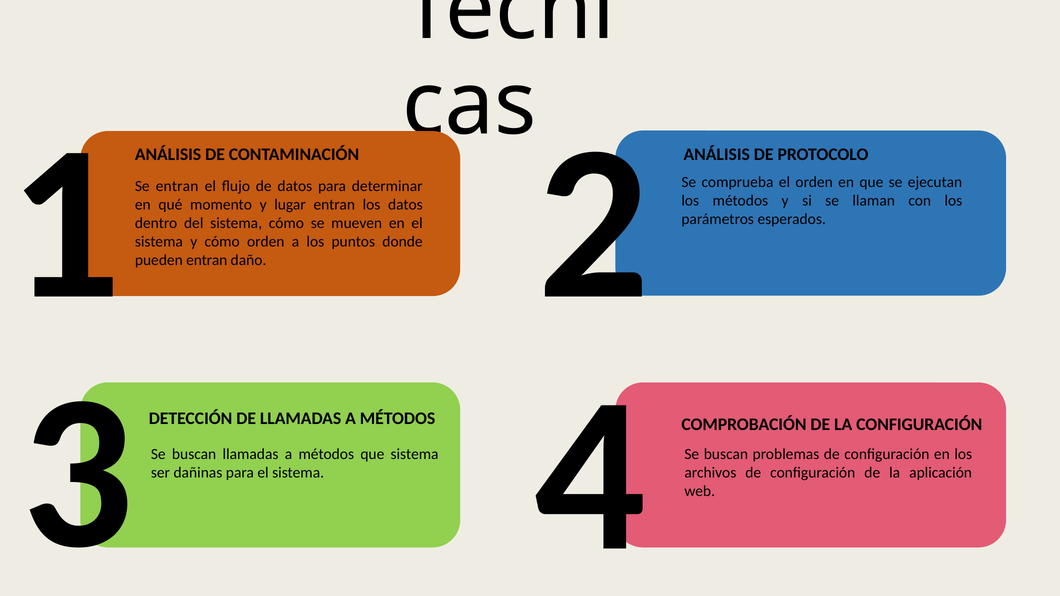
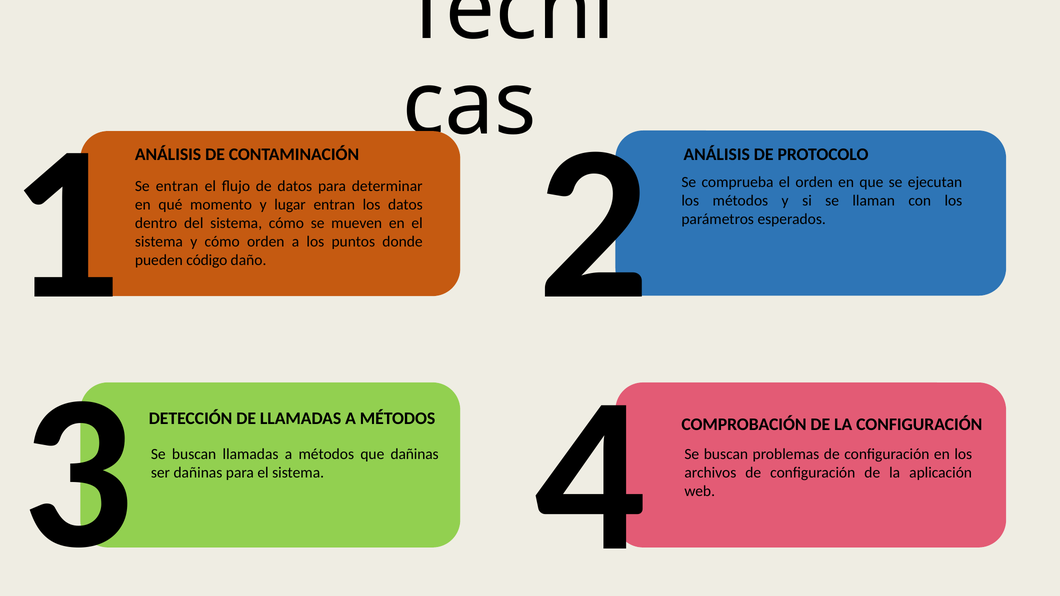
pueden entran: entran -> código (207, 260)
que sistema: sistema -> dañinas (415, 454)
